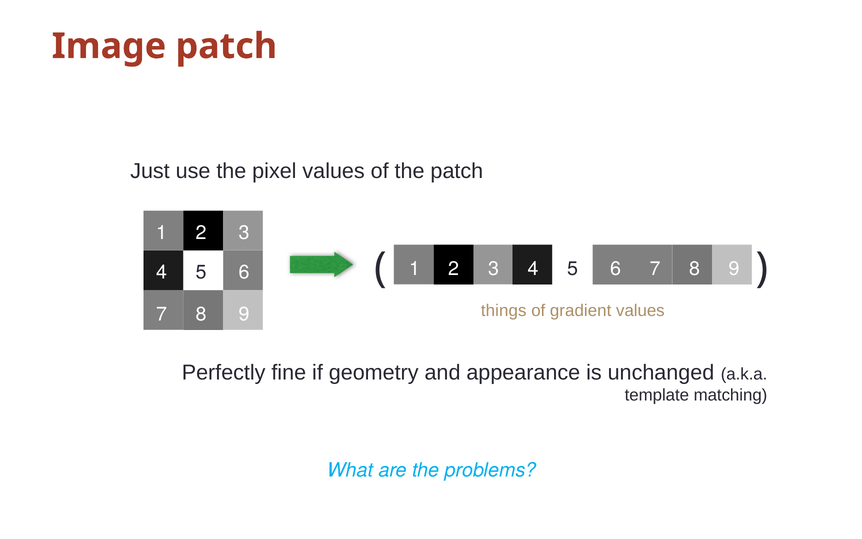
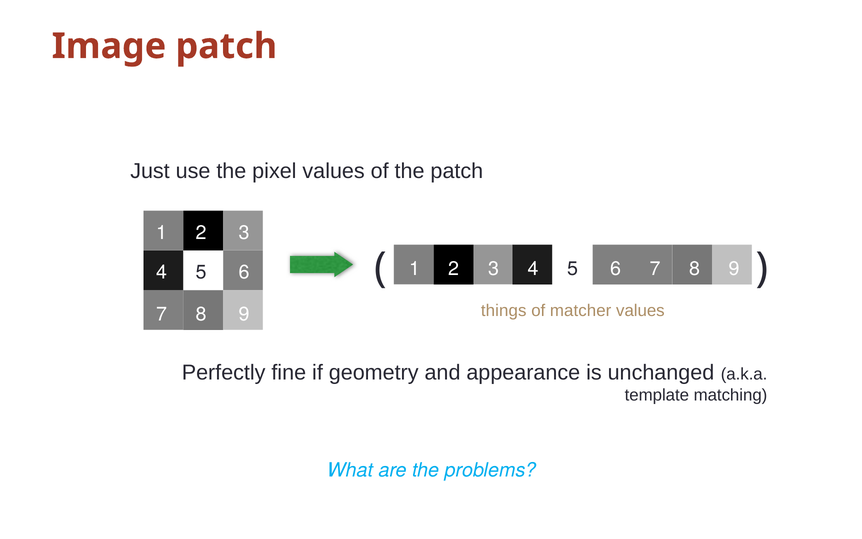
gradient: gradient -> matcher (581, 311)
